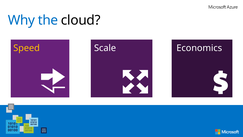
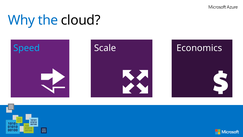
Speed colour: yellow -> light blue (27, 48)
